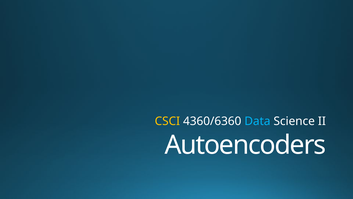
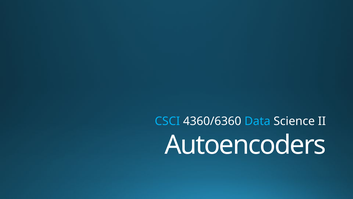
CSCI colour: yellow -> light blue (167, 121)
